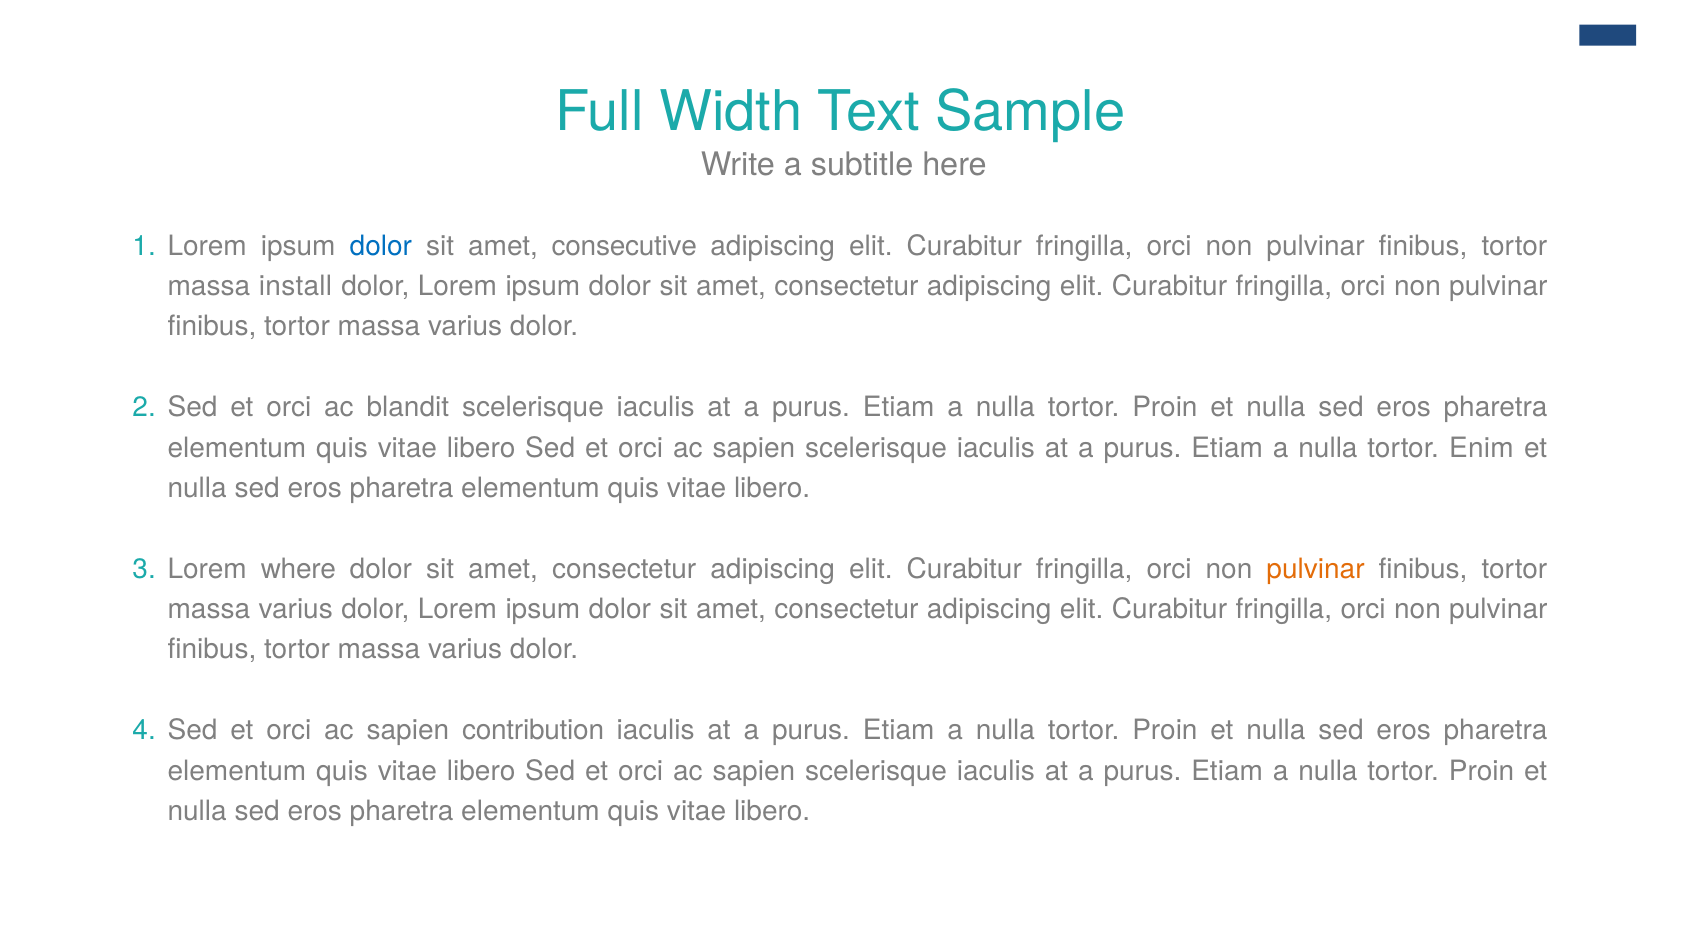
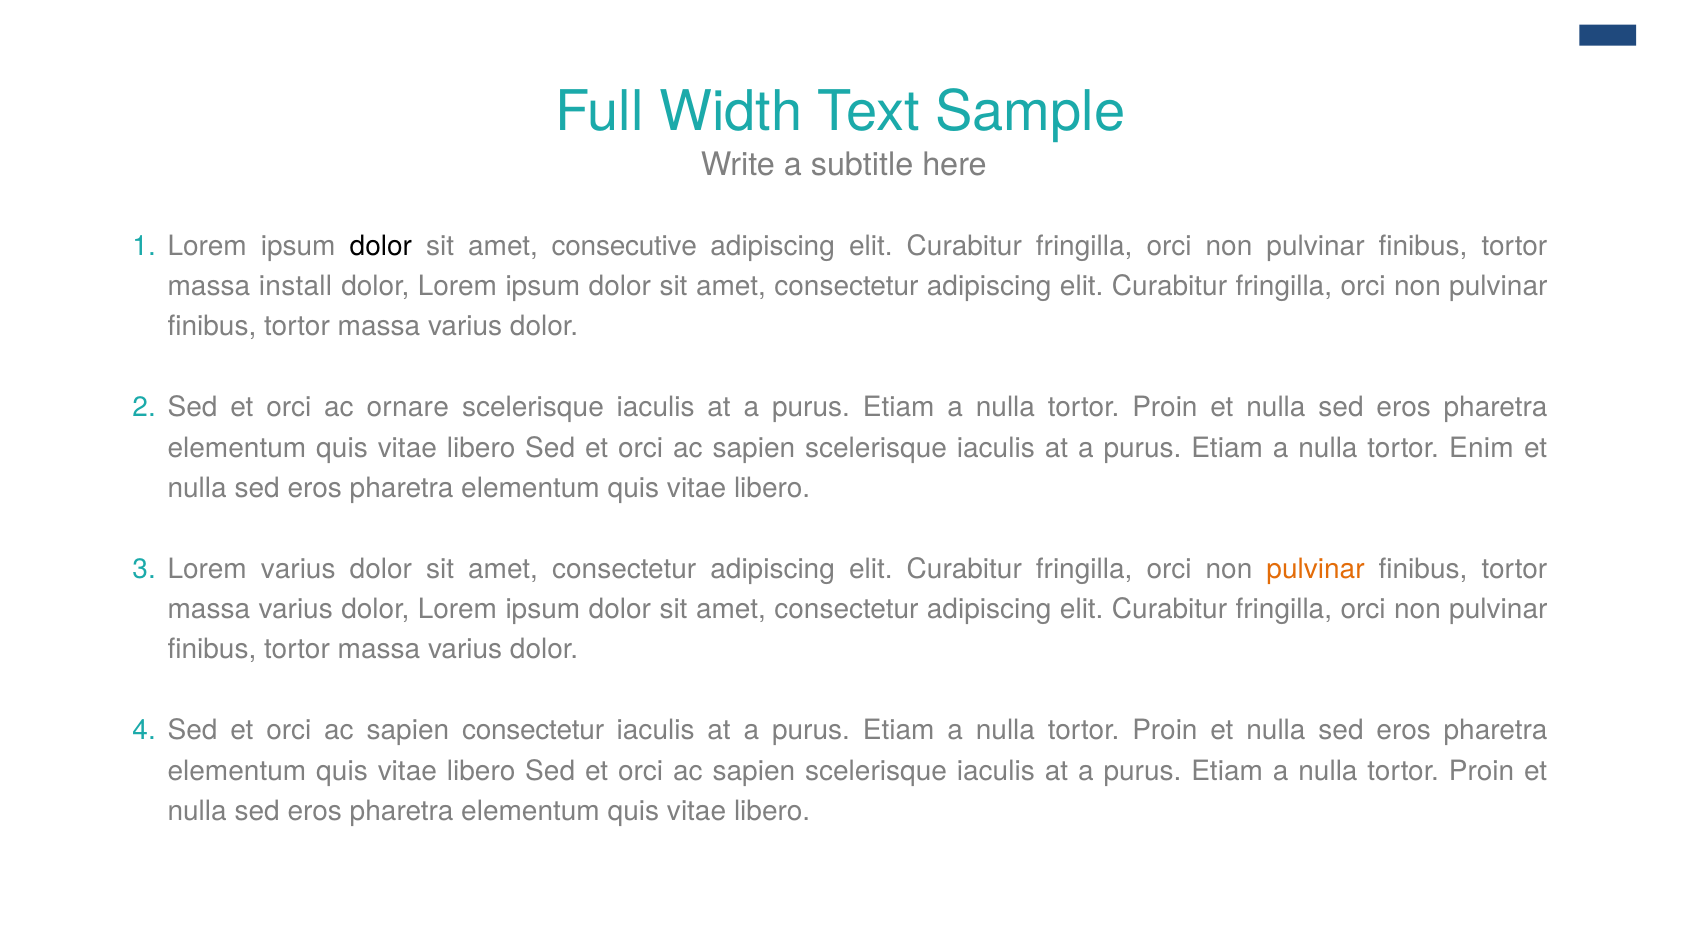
dolor colour: blue -> black (381, 246)
blandit: blandit -> ornare (408, 407)
Lorem where: where -> varius (298, 569)
sapien contribution: contribution -> consectetur (533, 730)
